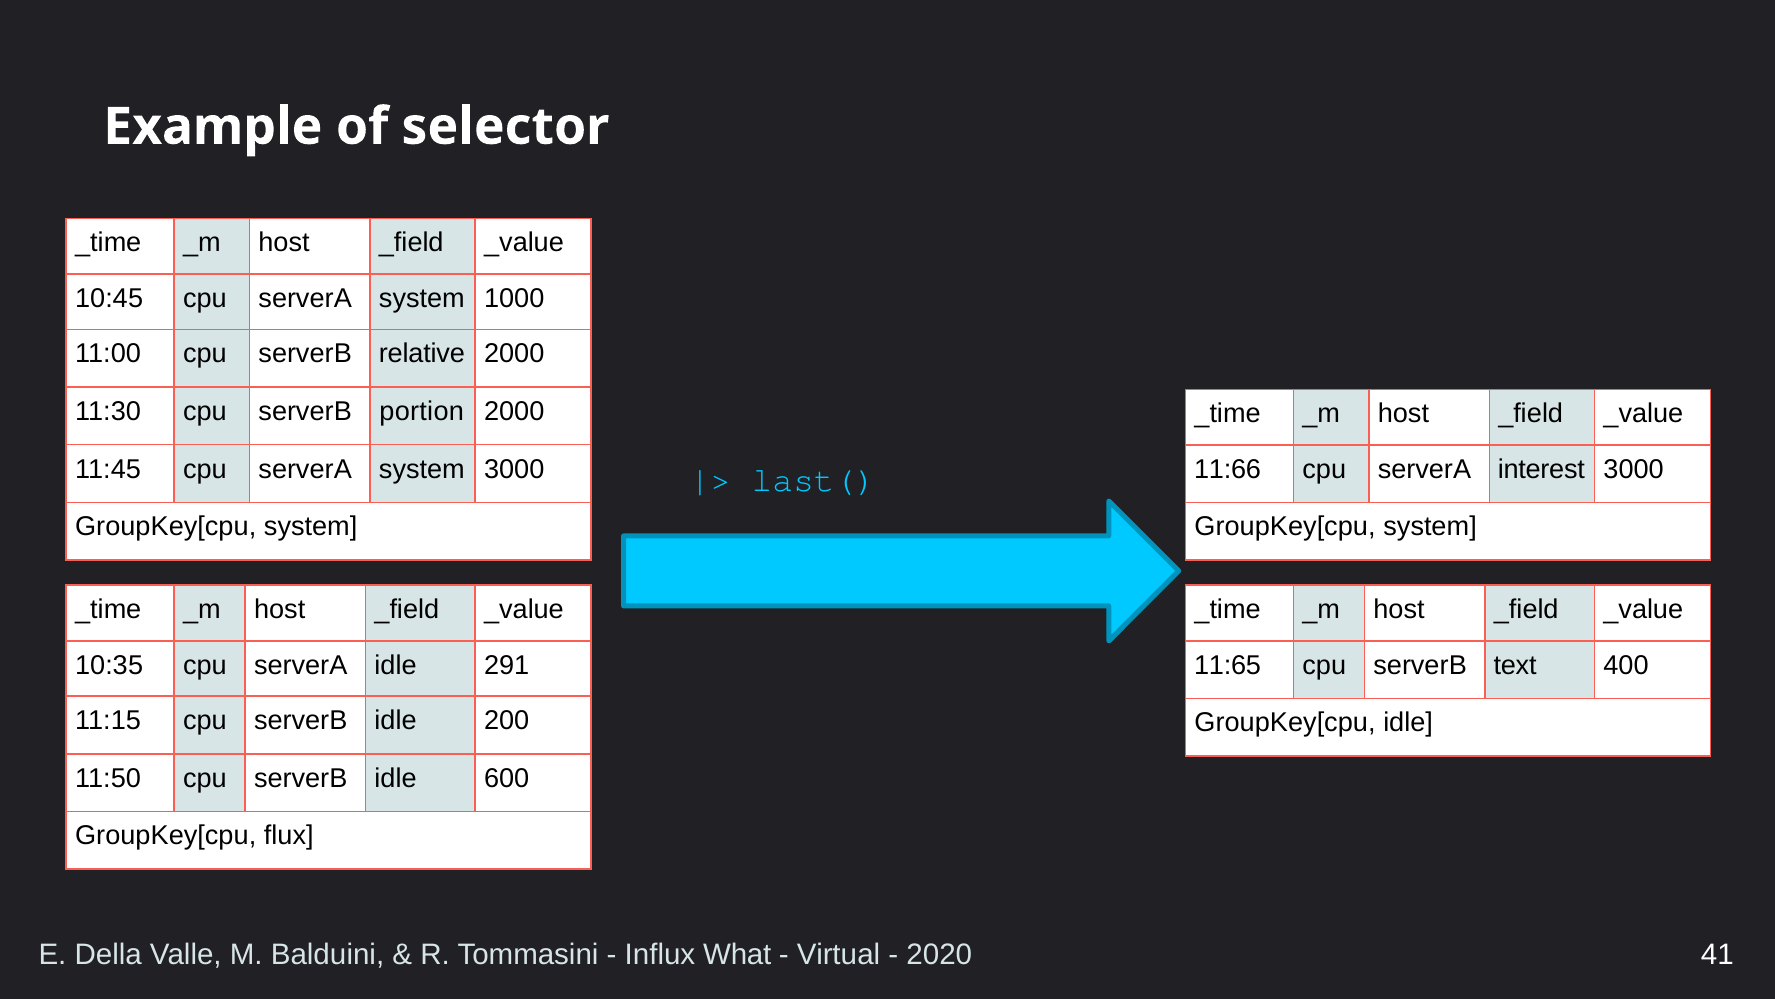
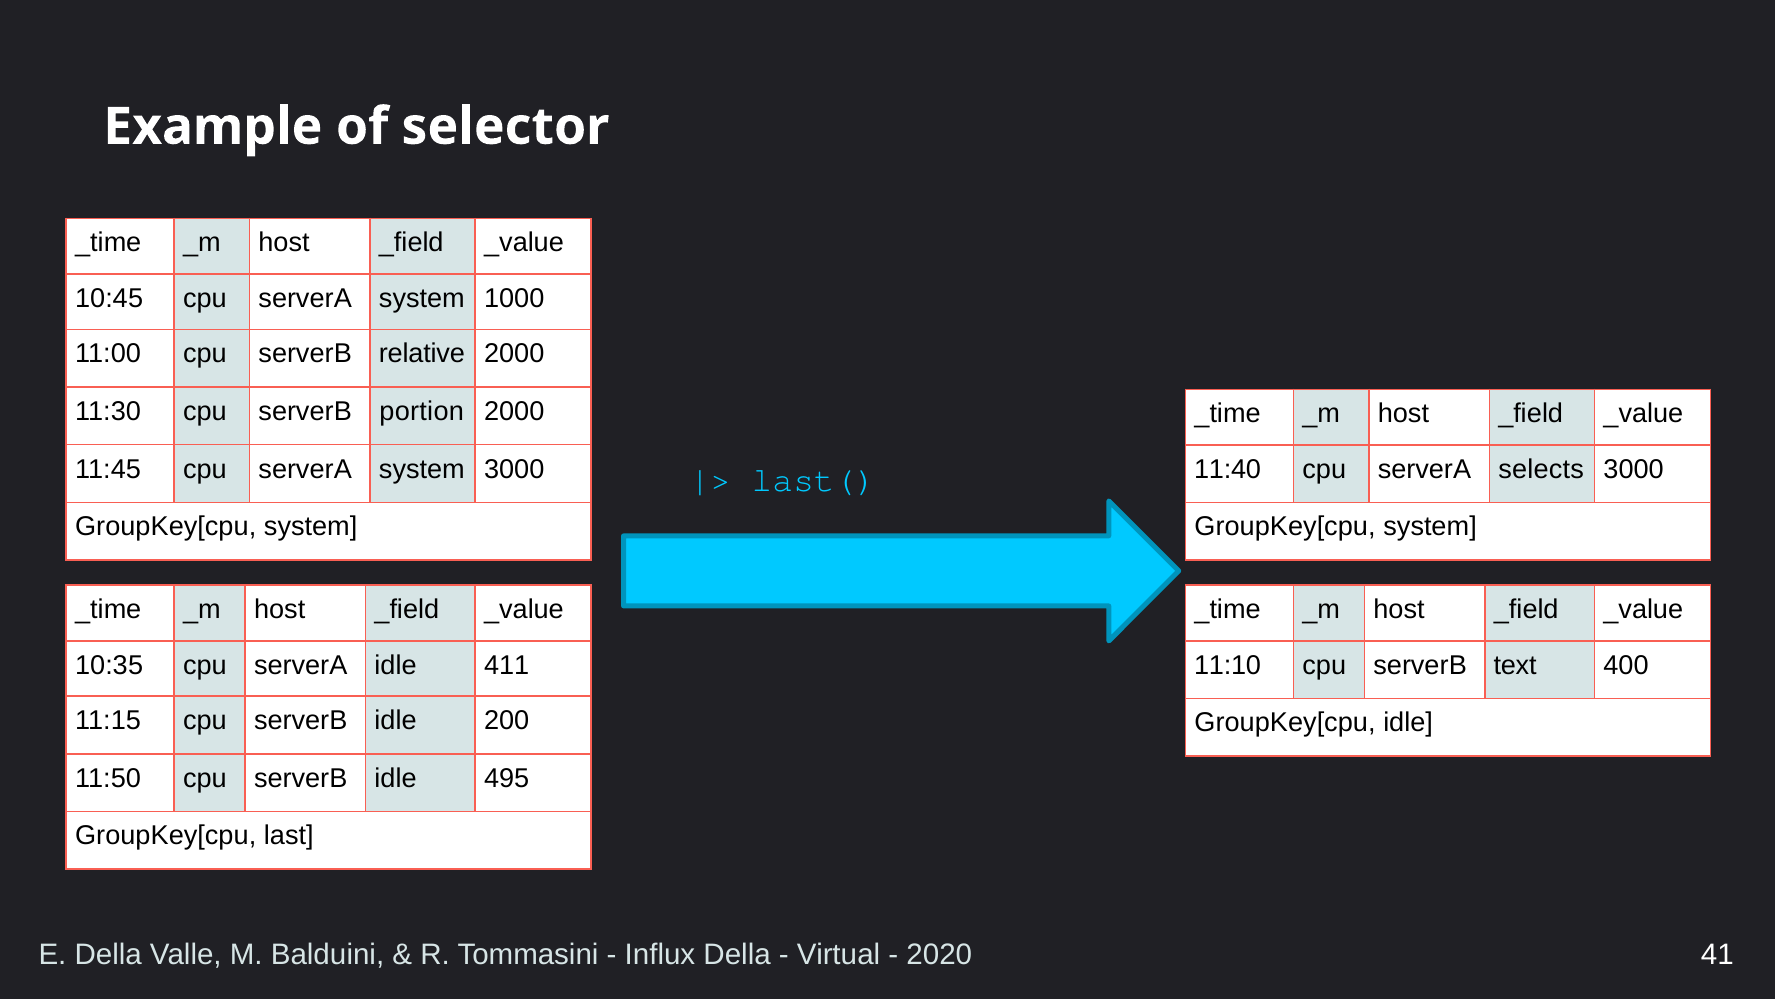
11:66: 11:66 -> 11:40 (1228, 469)
interest: interest -> selects (1541, 469)
291: 291 -> 411 (507, 665)
11:65: 11:65 -> 11:10 (1228, 665)
600: 600 -> 495 (507, 778)
flux: flux -> last (289, 836)
Influx What: What -> Della (737, 955)
